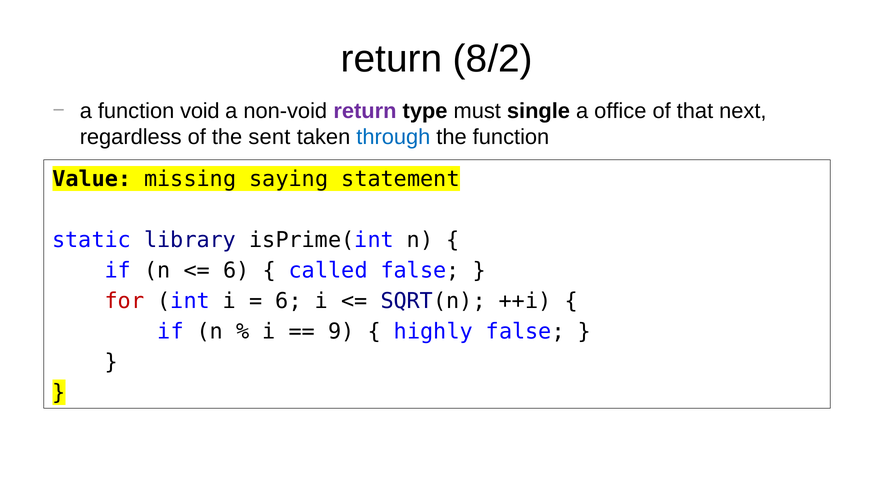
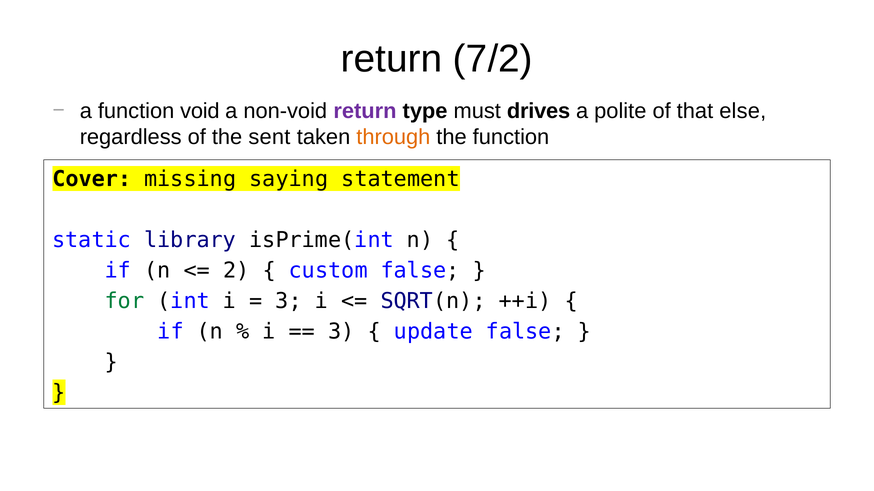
8/2: 8/2 -> 7/2 (493, 59)
single: single -> drives (539, 111)
office: office -> polite (620, 111)
next: next -> else (743, 111)
through colour: blue -> orange (393, 137)
Value: Value -> Cover (92, 179)
6: 6 -> 2 (236, 271)
called: called -> custom (328, 271)
for colour: red -> green (125, 301)
6: 6 -> 3 (289, 301)
9: 9 -> 3 (341, 332)
highly: highly -> update (433, 332)
